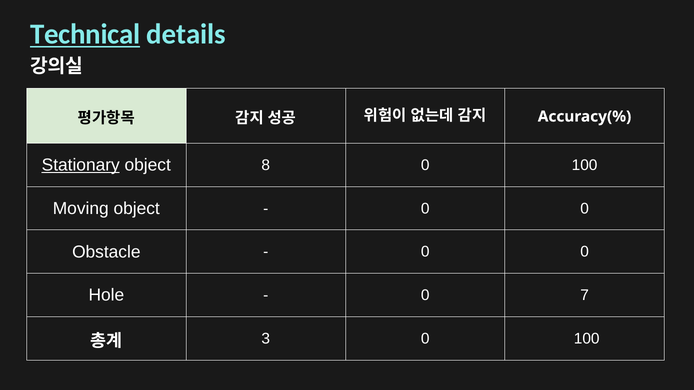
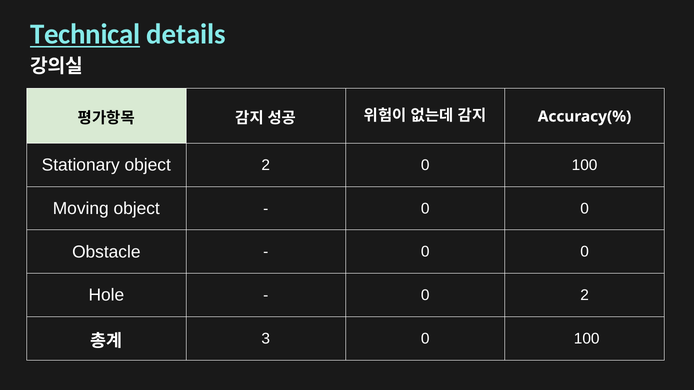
Stationary underline: present -> none (81, 165)
object 8: 8 -> 2 (266, 165)
0 7: 7 -> 2 (585, 295)
